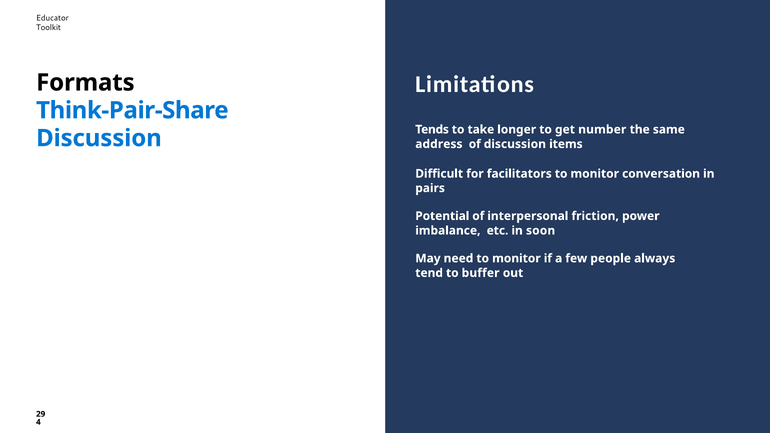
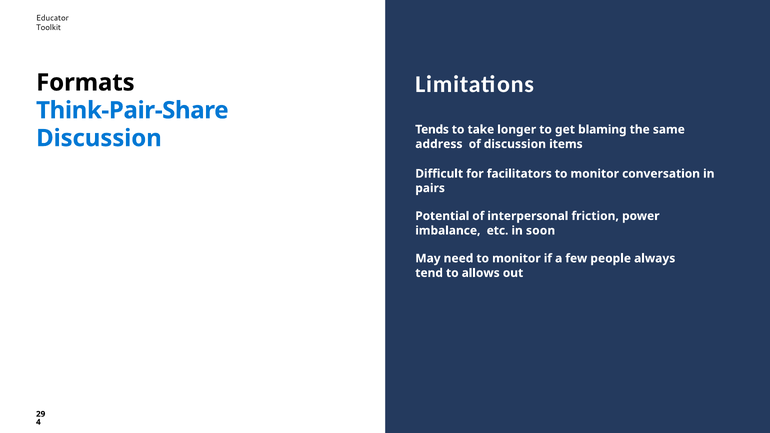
number: number -> blaming (602, 130)
buffer: buffer -> allows (481, 273)
